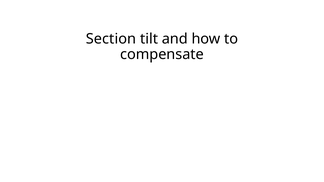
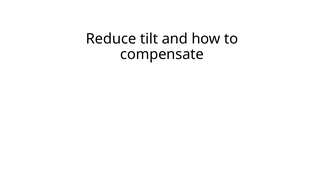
Section: Section -> Reduce (111, 39)
